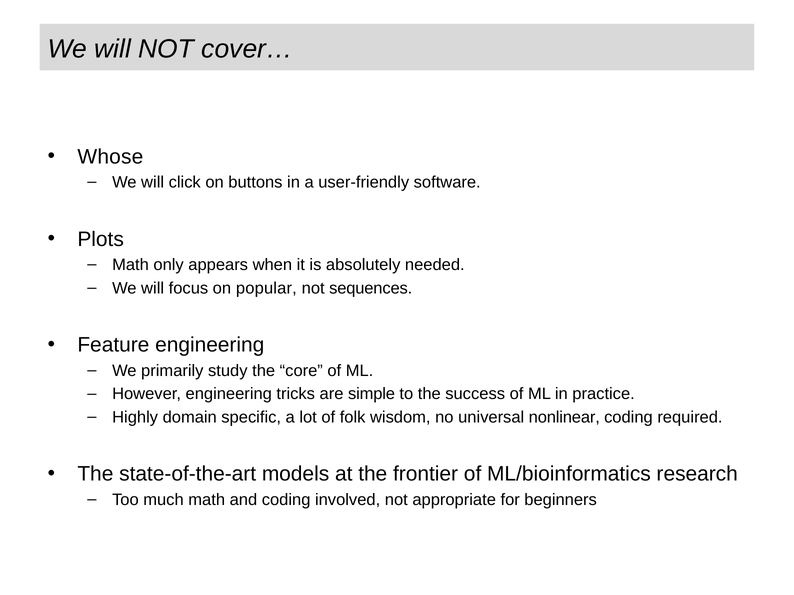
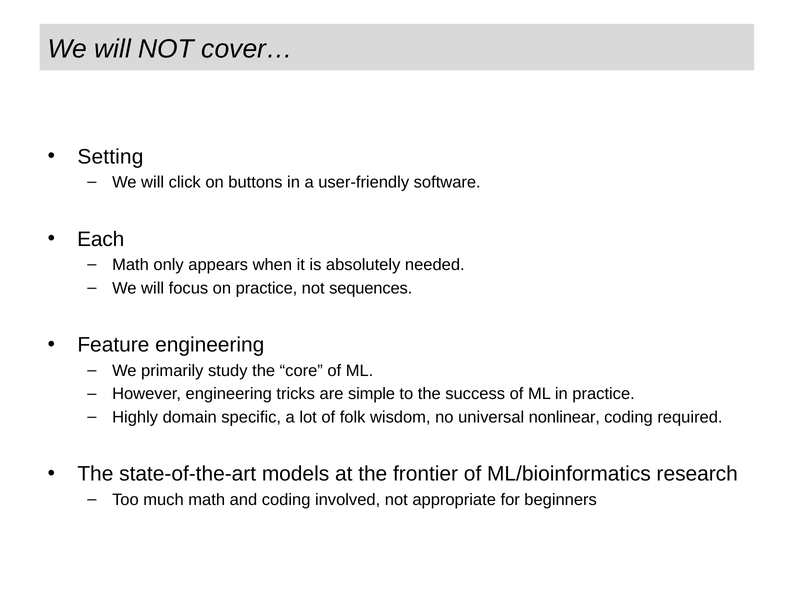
Whose: Whose -> Setting (110, 157)
Plots: Plots -> Each (101, 239)
on popular: popular -> practice (267, 289)
